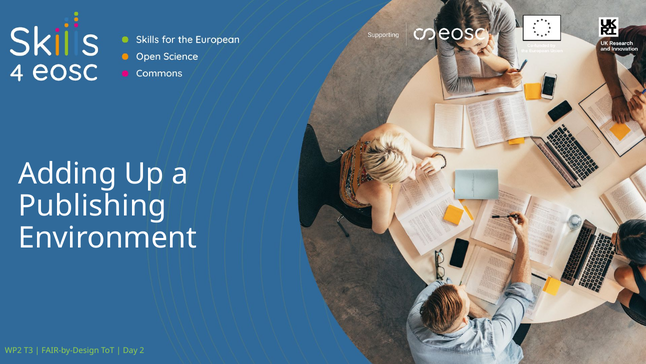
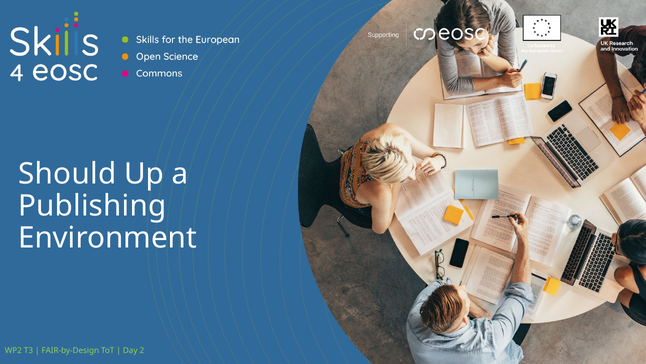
Adding: Adding -> Should (67, 174)
